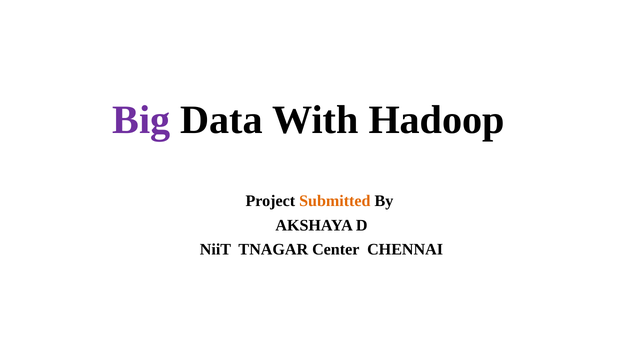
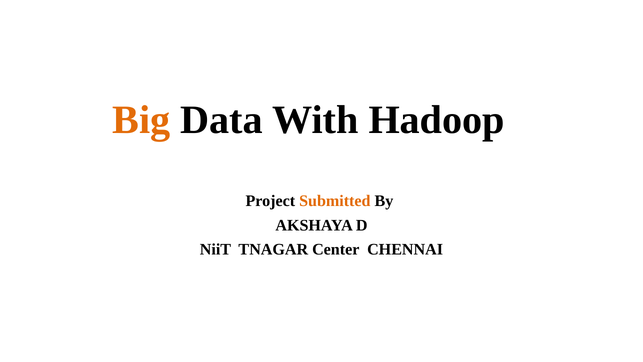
Big colour: purple -> orange (141, 120)
